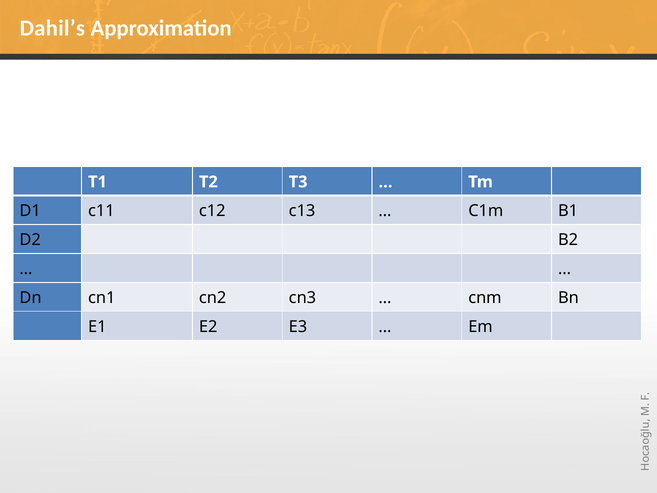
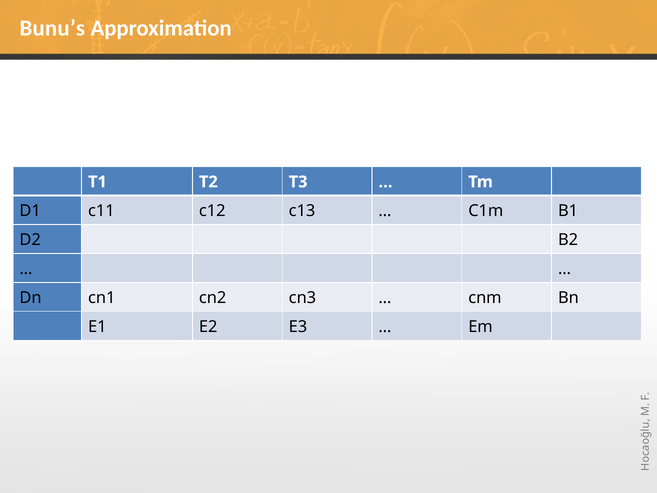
Dahil’s: Dahil’s -> Bunu’s (52, 28)
